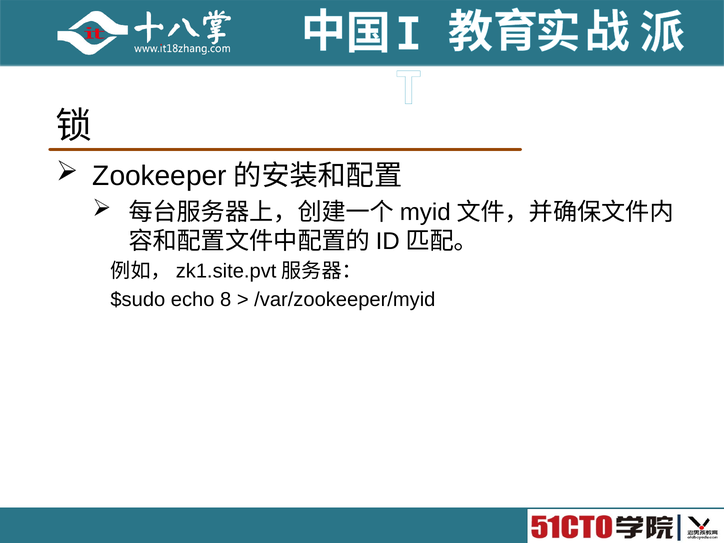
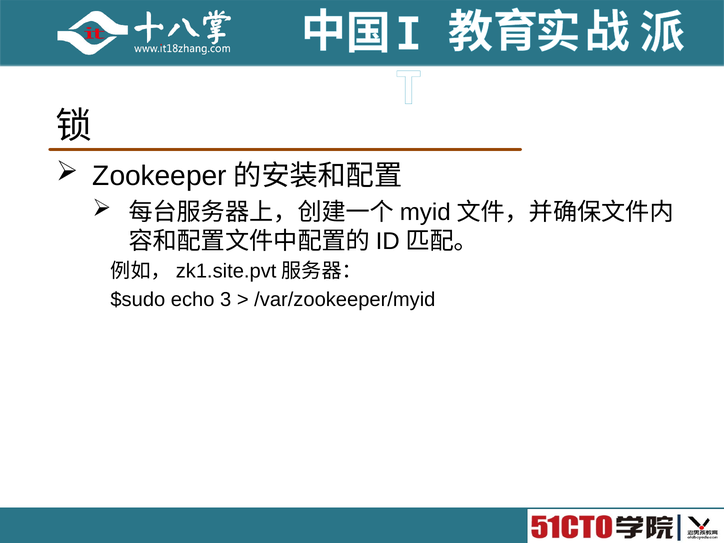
8: 8 -> 3 (226, 299)
